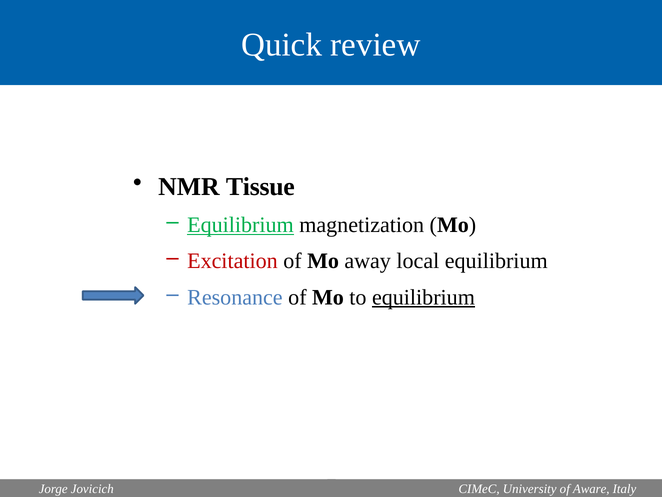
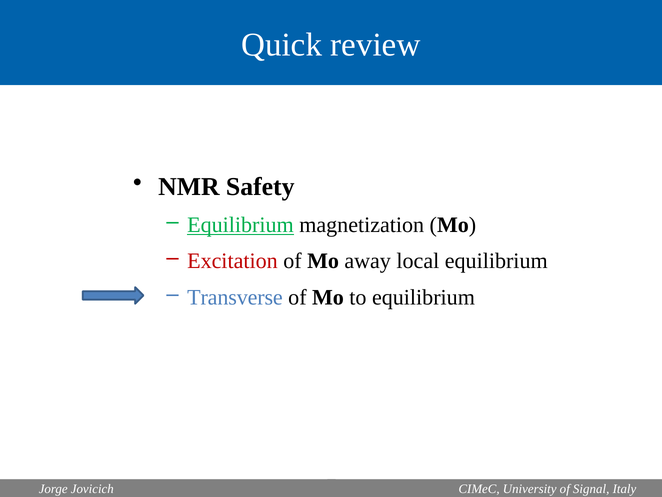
Tissue: Tissue -> Safety (260, 187)
Resonance: Resonance -> Transverse (235, 297)
equilibrium underline: present -> none (423, 297)
Aware: Aware -> Signal (591, 488)
